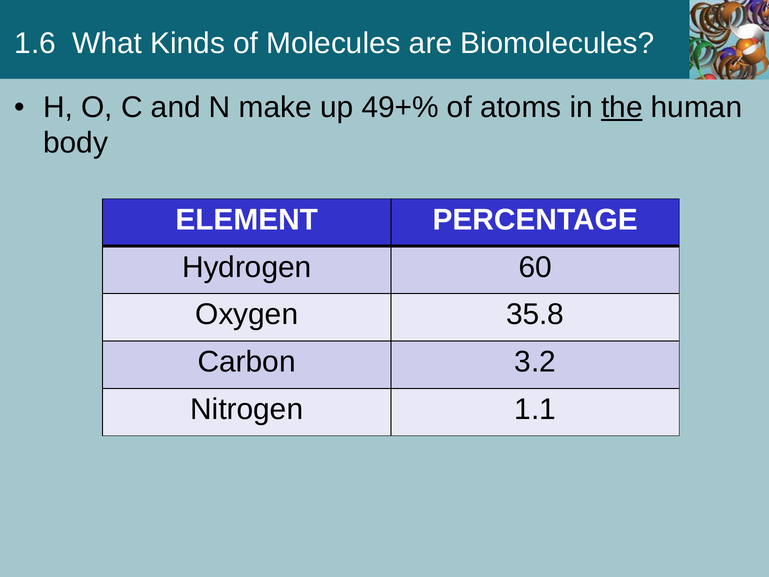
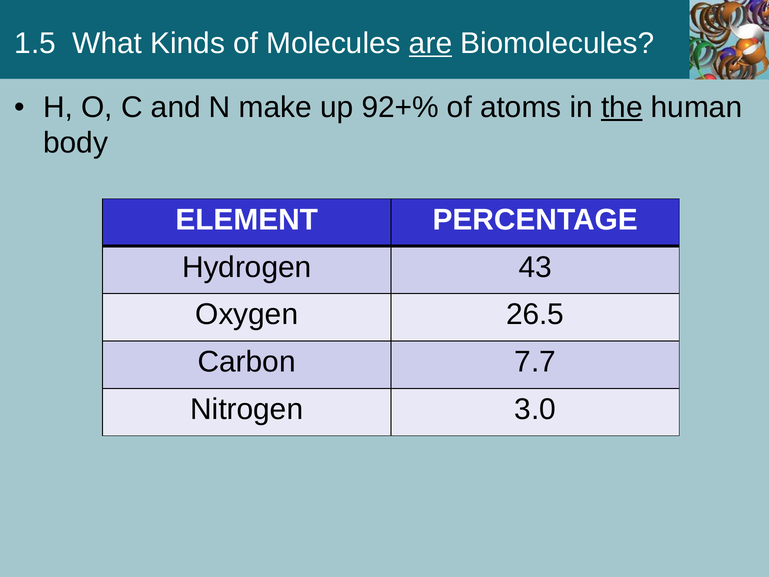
1.6: 1.6 -> 1.5 (35, 43)
are underline: none -> present (431, 43)
49+%: 49+% -> 92+% (400, 107)
60: 60 -> 43 (535, 267)
35.8: 35.8 -> 26.5 (535, 314)
3.2: 3.2 -> 7.7 (535, 362)
1.1: 1.1 -> 3.0 (535, 409)
